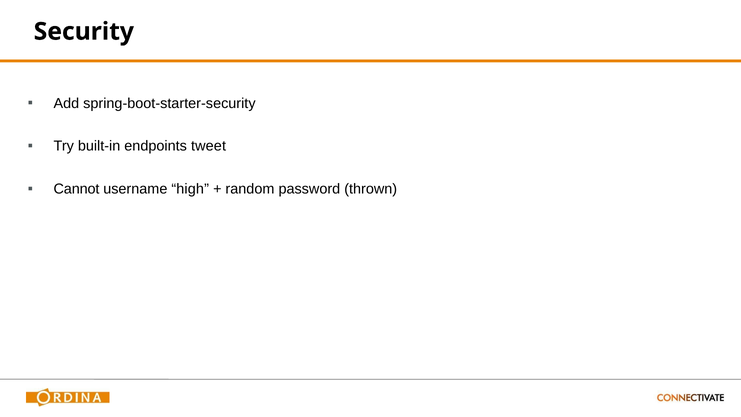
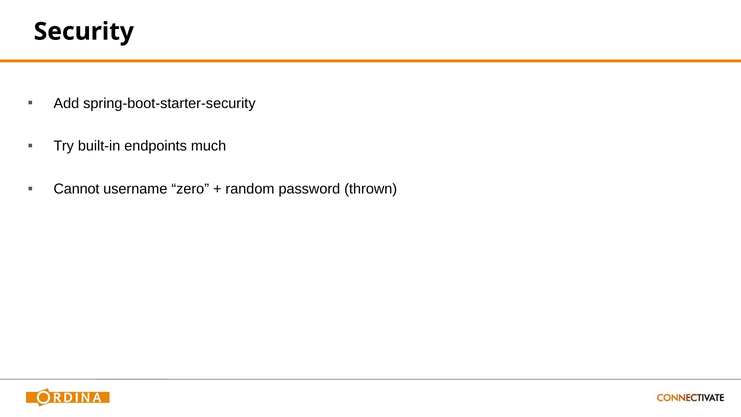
tweet: tweet -> much (209, 146)
high: high -> zero (190, 189)
